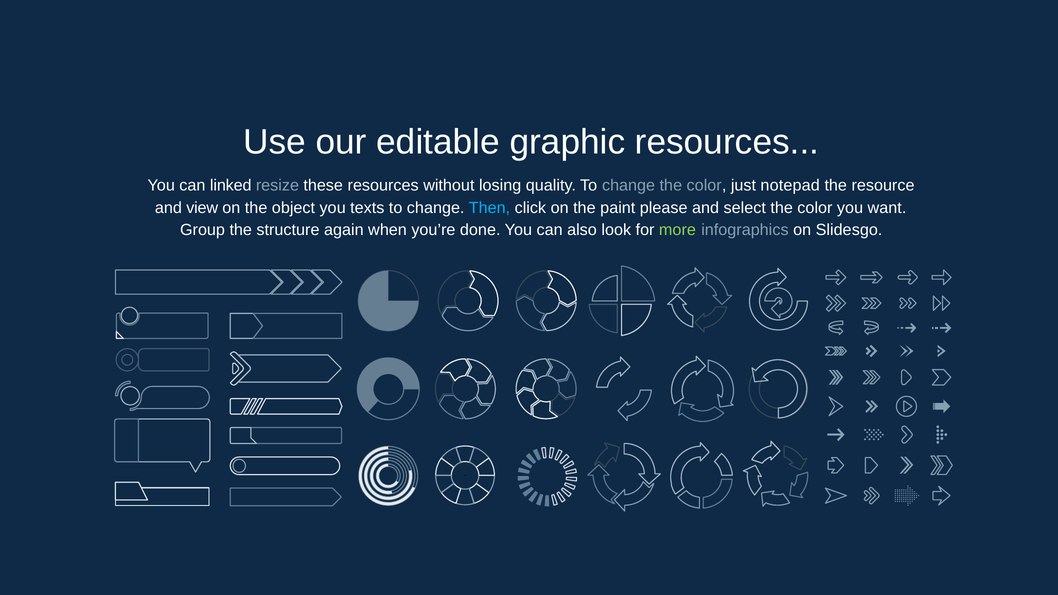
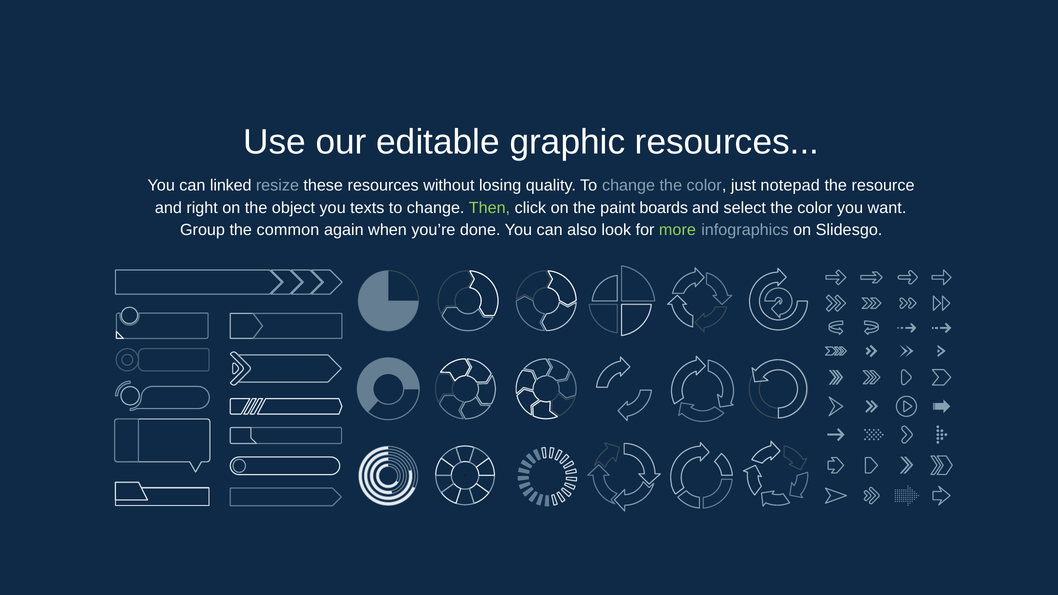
view: view -> right (202, 208)
Then colour: light blue -> light green (489, 208)
please: please -> boards (664, 208)
structure: structure -> common (288, 230)
